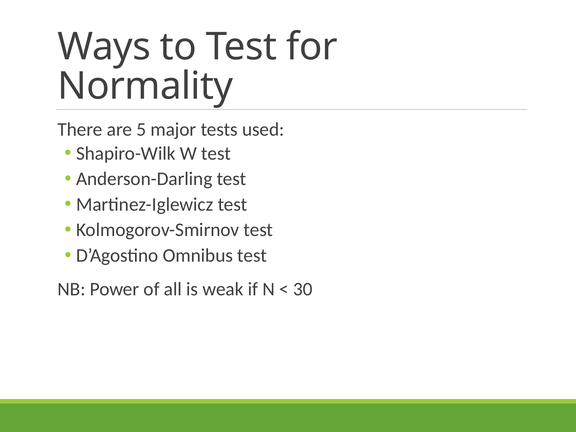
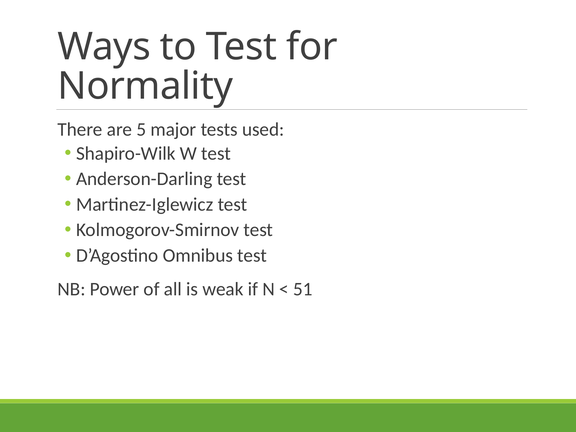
30: 30 -> 51 (303, 289)
